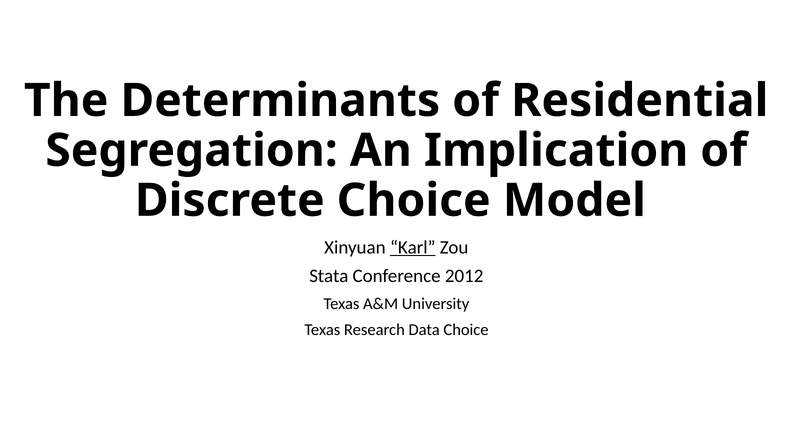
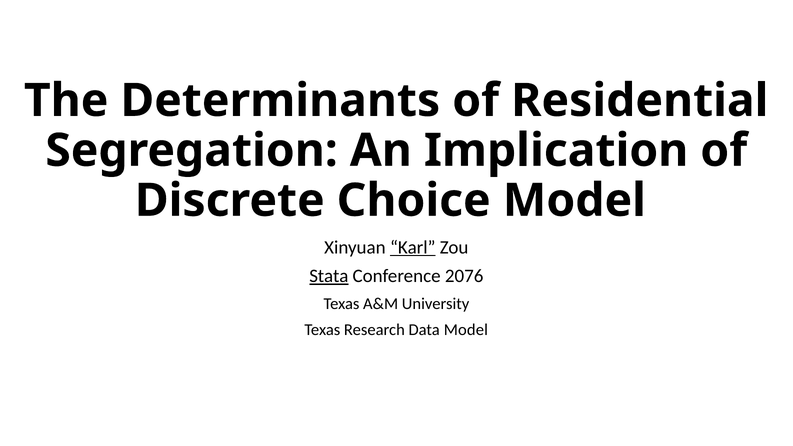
Stata underline: none -> present (329, 276)
2012: 2012 -> 2076 (464, 276)
Data Choice: Choice -> Model (466, 330)
